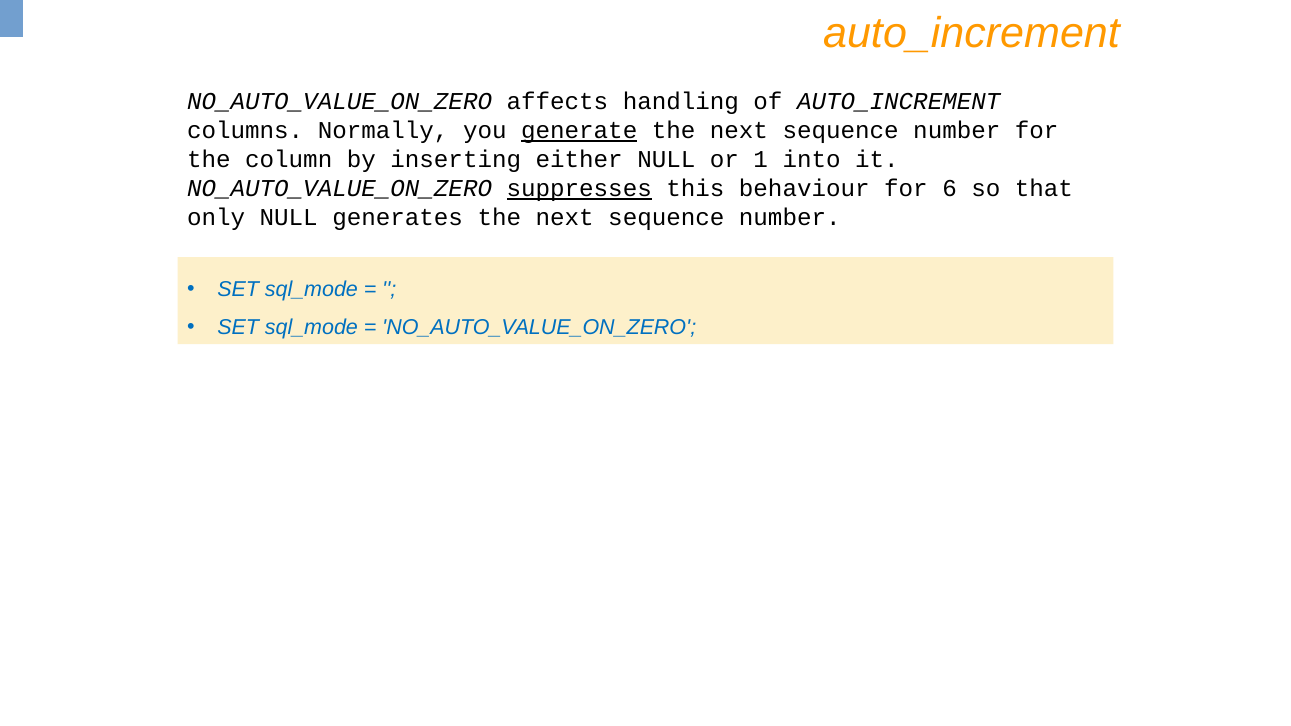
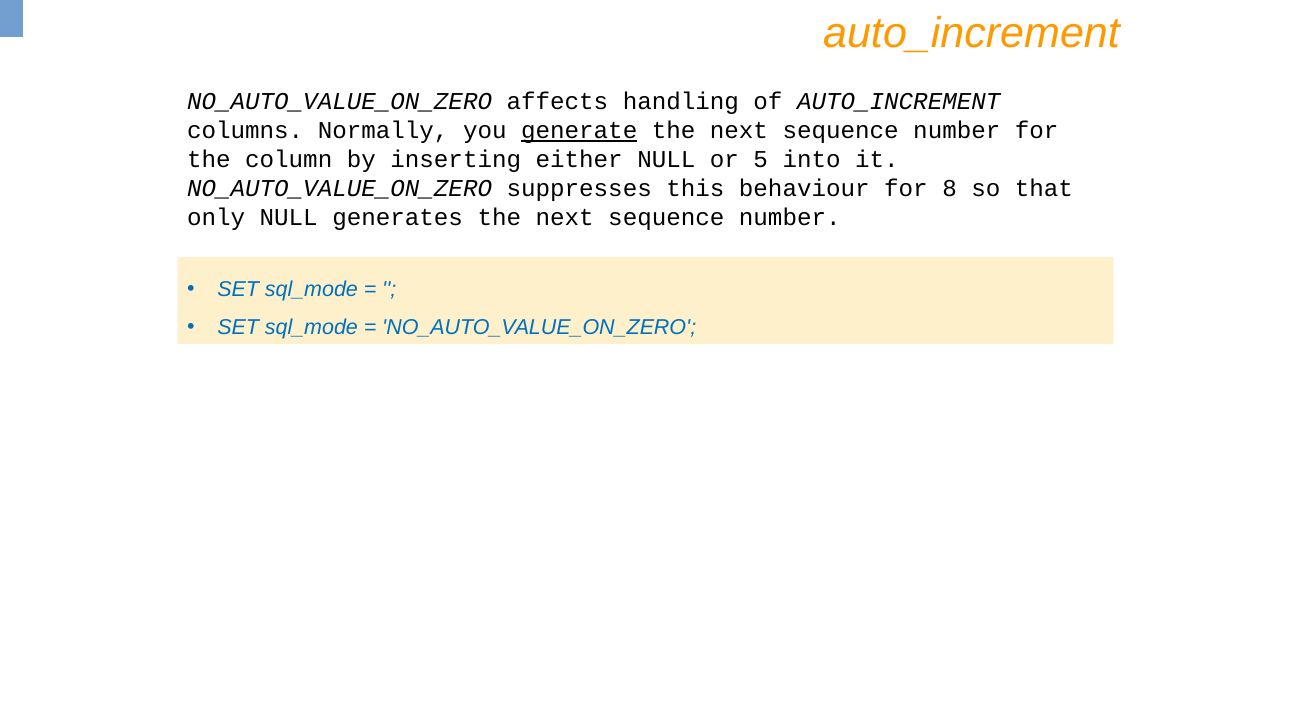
1: 1 -> 5 (761, 160)
suppresses underline: present -> none (579, 189)
6: 6 -> 8 (950, 189)
